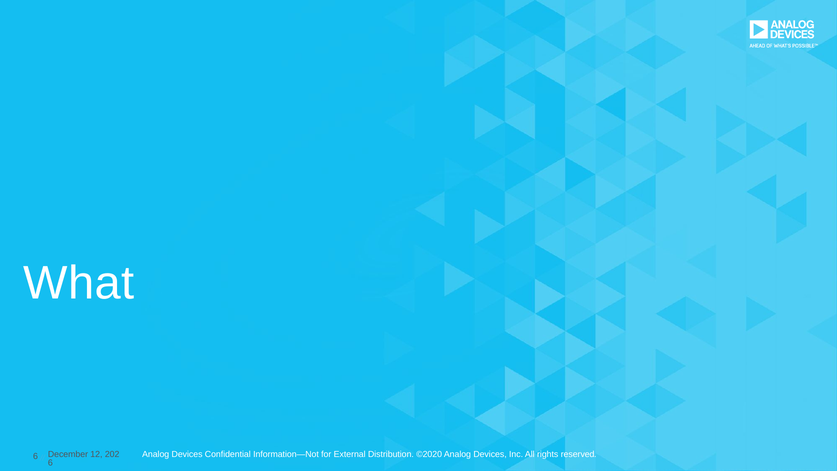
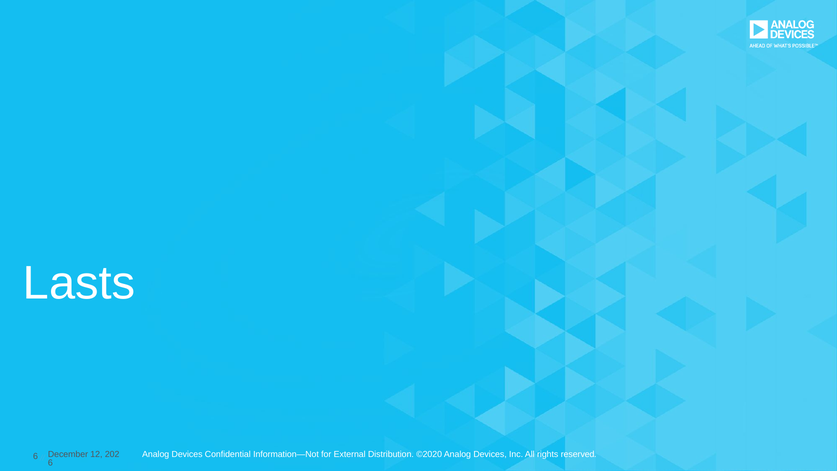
What: What -> Lasts (79, 283)
